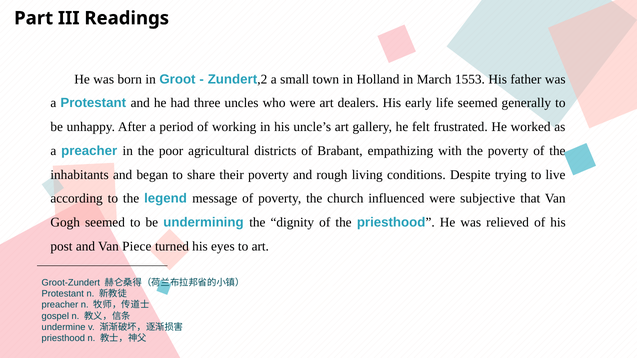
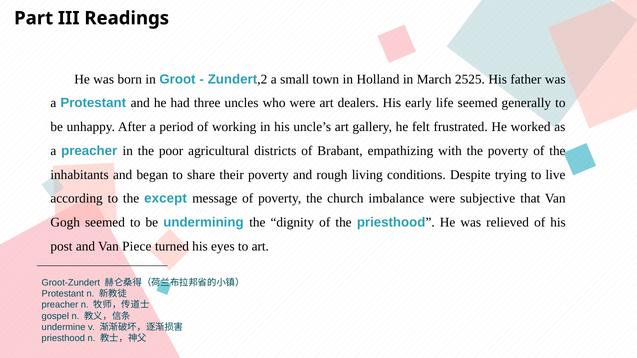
1553: 1553 -> 2525 (470, 79)
legend: legend -> except (165, 199)
influenced: influenced -> imbalance (396, 199)
